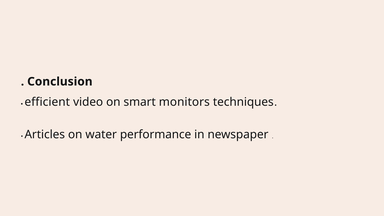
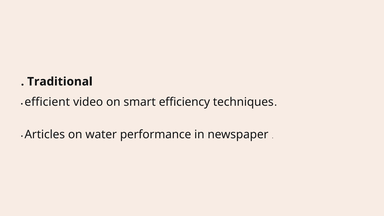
Conclusion: Conclusion -> Traditional (60, 82)
monitors: monitors -> efficiency (184, 102)
